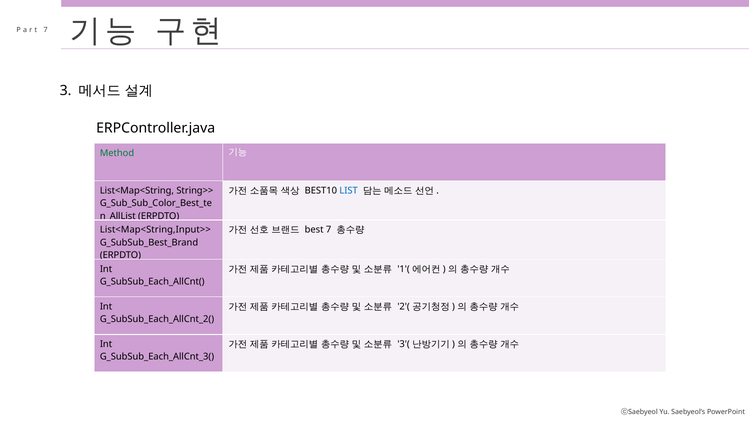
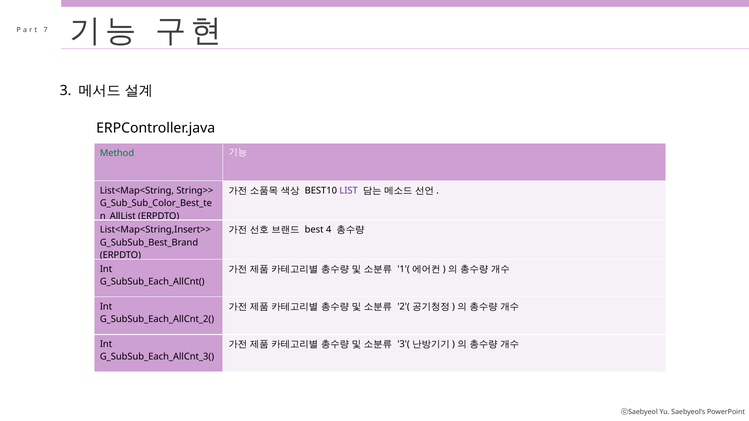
LIST colour: blue -> purple (349, 191)
best 7: 7 -> 4 (329, 230)
List<Map<String,Input>>: List<Map<String,Input>> -> List<Map<String,Insert>> (155, 230)
